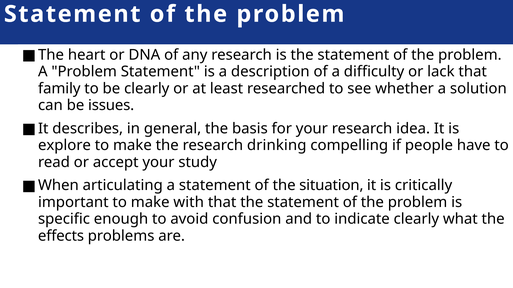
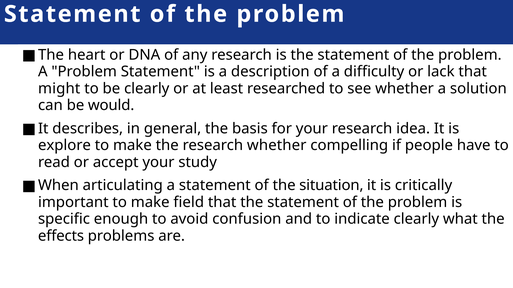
family: family -> might (59, 89)
issues: issues -> would (111, 105)
research drinking: drinking -> whether (277, 146)
with: with -> field (189, 203)
